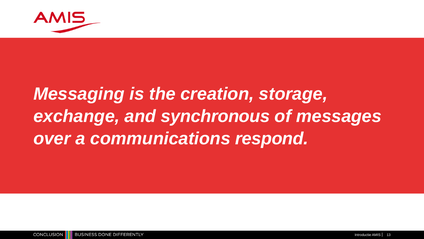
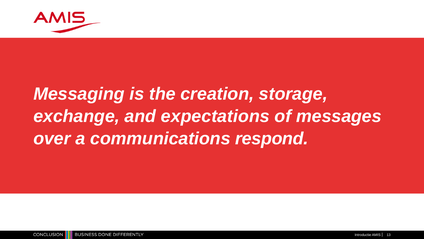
synchronous: synchronous -> expectations (215, 116)
